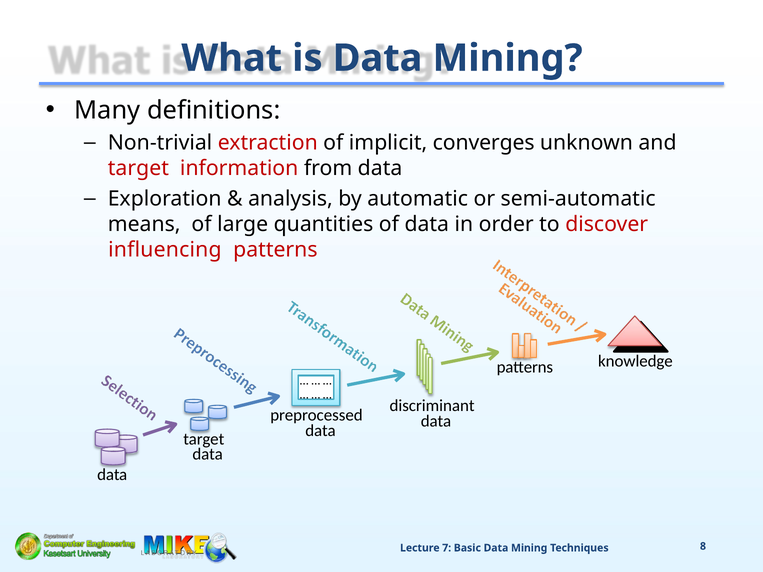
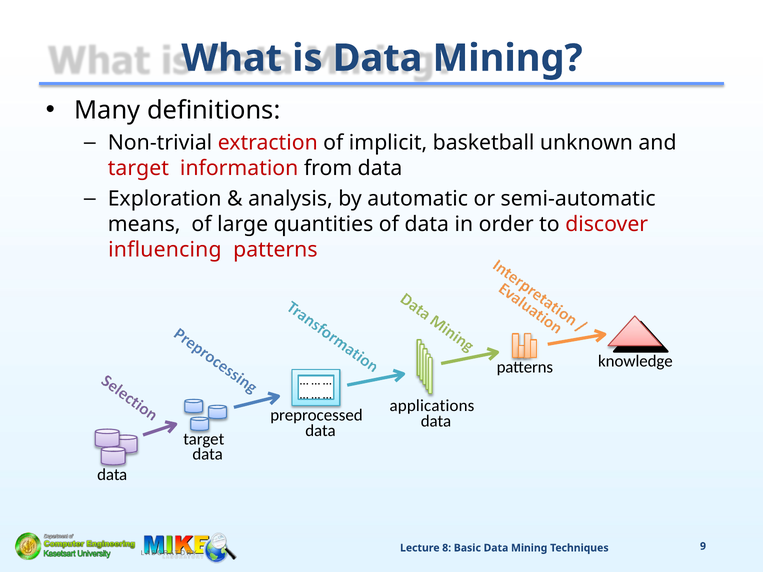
converges: converges -> basketball (484, 143)
discriminant: discriminant -> applications (432, 406)
7: 7 -> 8 (447, 548)
8: 8 -> 9 (703, 546)
